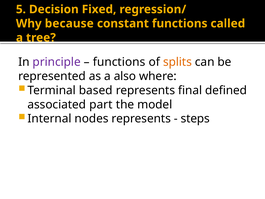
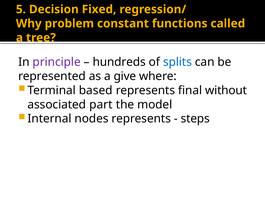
because: because -> problem (69, 23)
functions: functions -> hundreds (119, 62)
splits colour: orange -> blue (177, 62)
also: also -> give (125, 76)
defined: defined -> without (226, 90)
